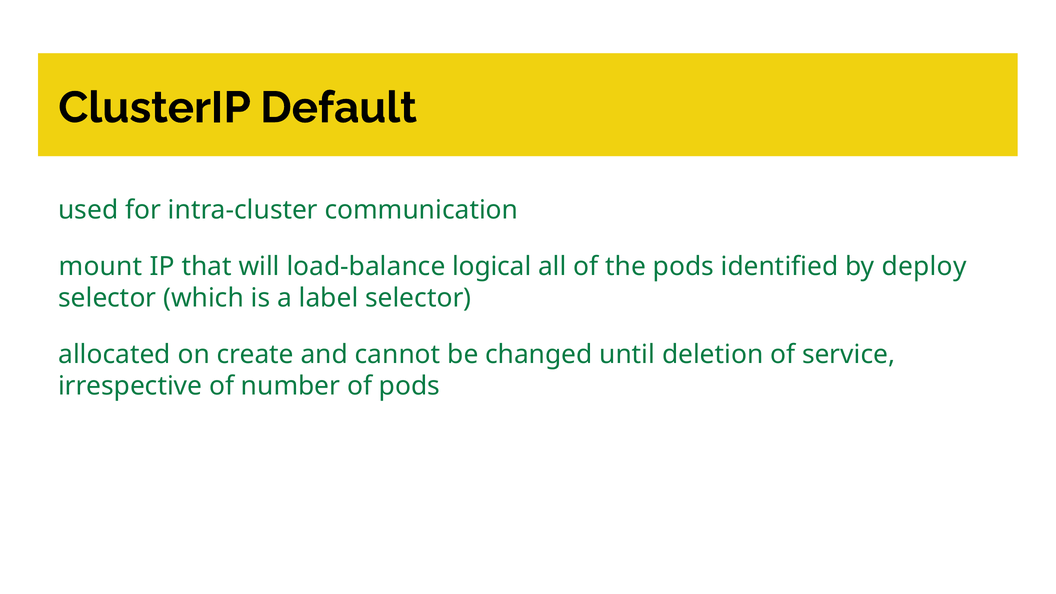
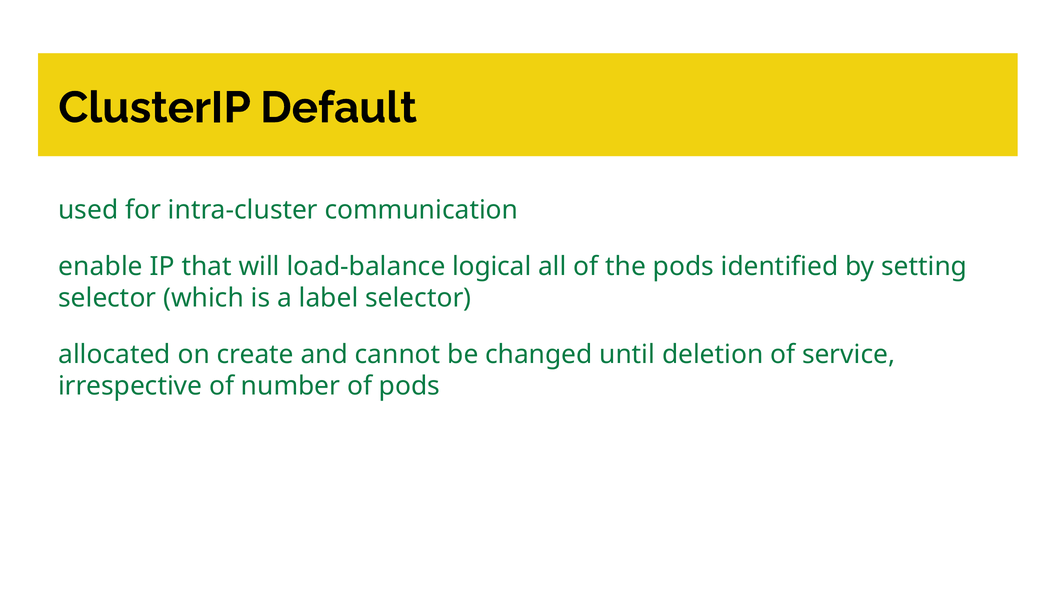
mount: mount -> enable (101, 266)
deploy: deploy -> setting (924, 266)
